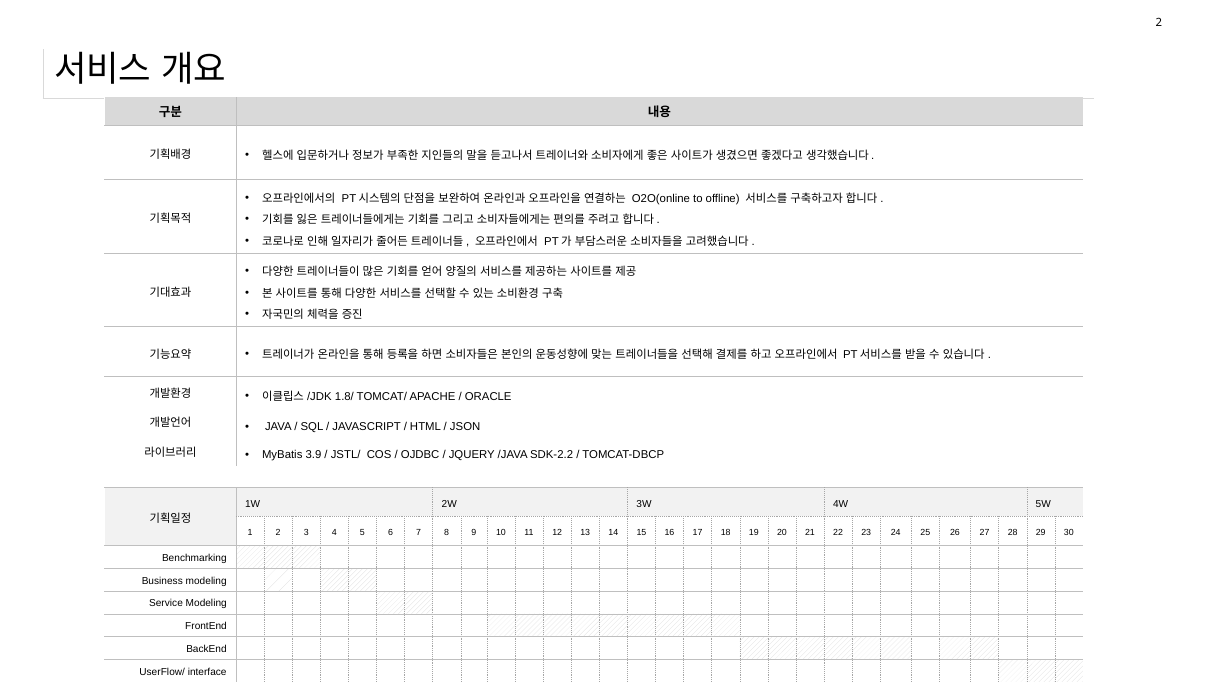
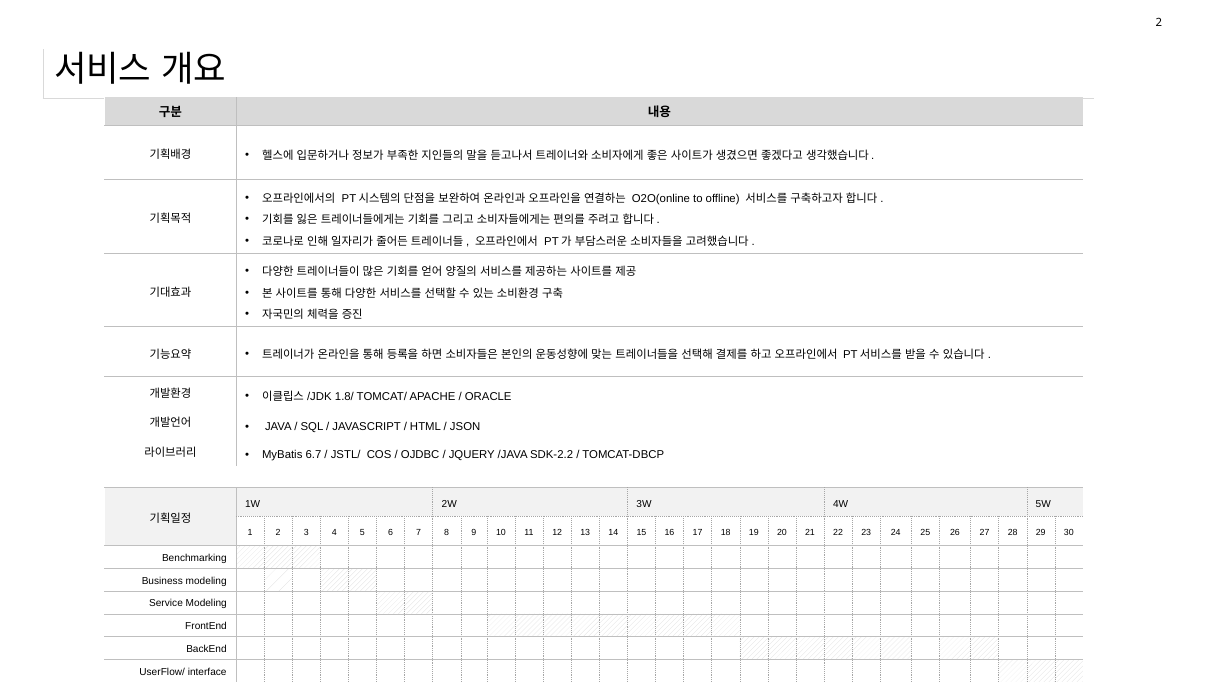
3.9: 3.9 -> 6.7 (313, 454)
